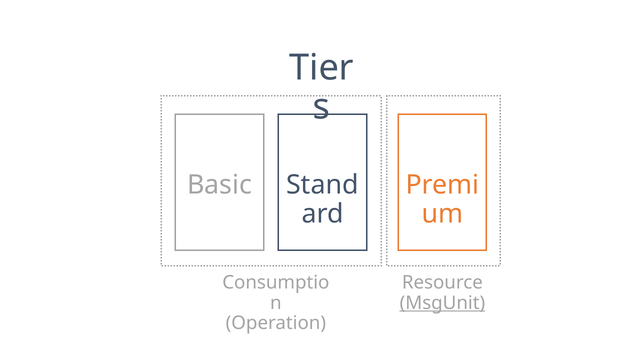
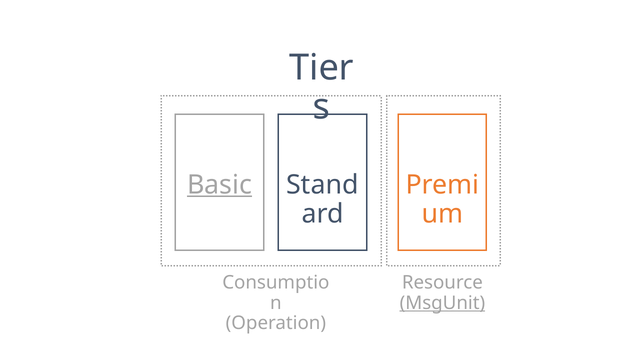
Basic underline: none -> present (220, 185)
